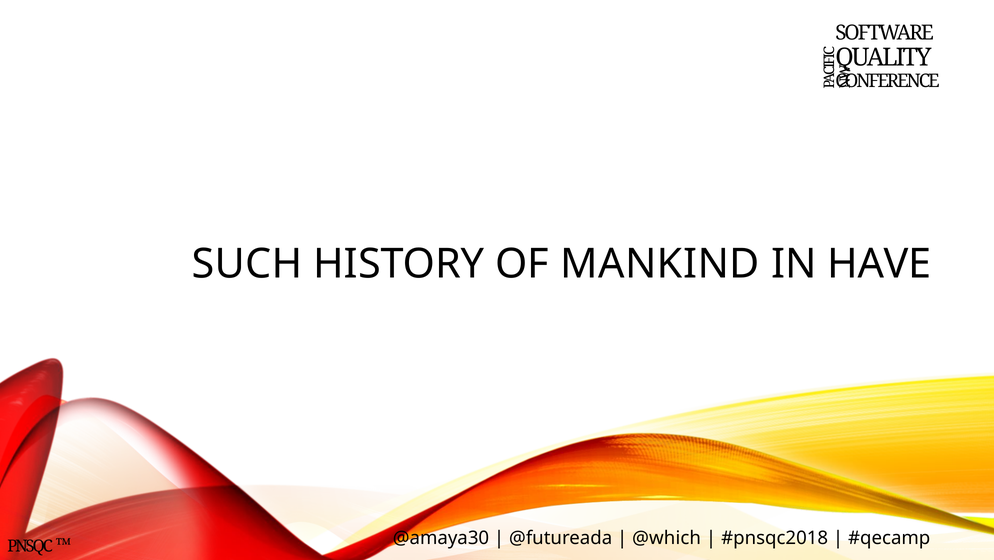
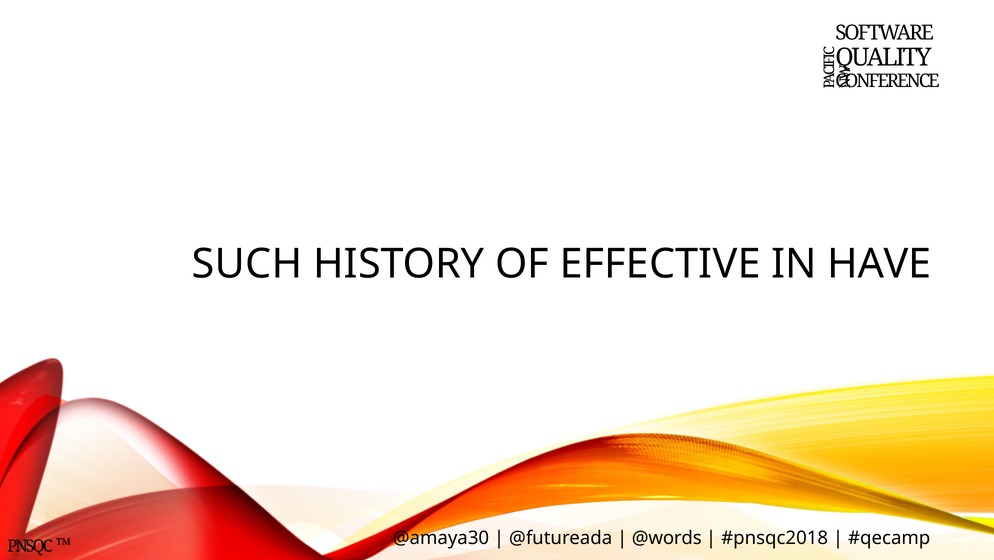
MANKIND: MANKIND -> EFFECTIVE (660, 264)
@which: @which -> @words (667, 537)
